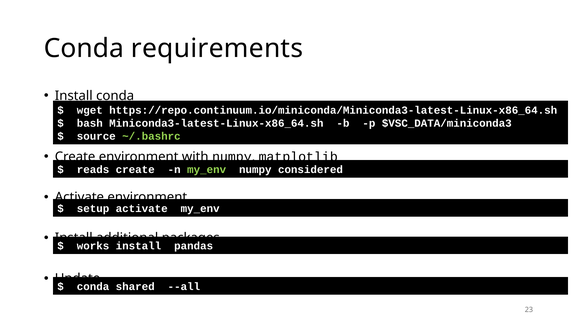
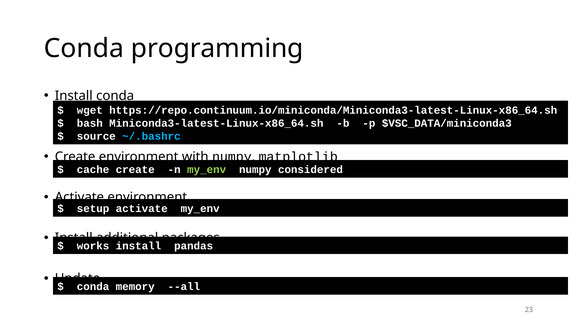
requirements: requirements -> programming (217, 48)
~/.bashrc colour: light green -> light blue (151, 136)
reads: reads -> cache (93, 169)
shared: shared -> memory (135, 286)
